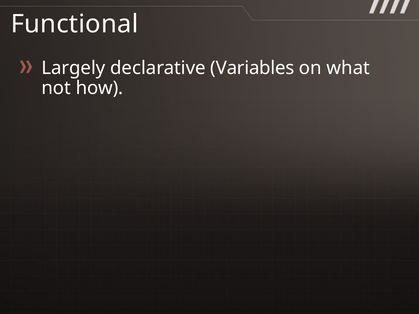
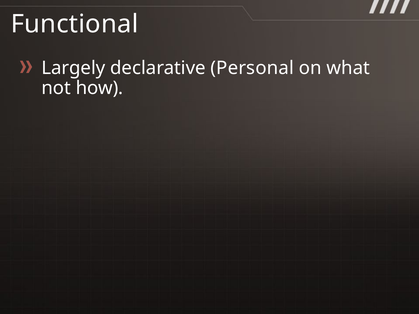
Variables: Variables -> Personal (252, 68)
